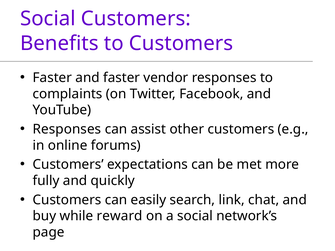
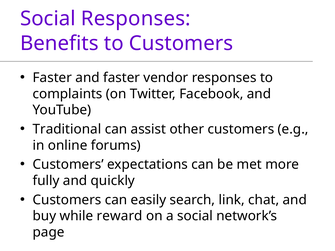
Social Customers: Customers -> Responses (136, 19)
Responses: Responses -> Traditional (67, 129)
